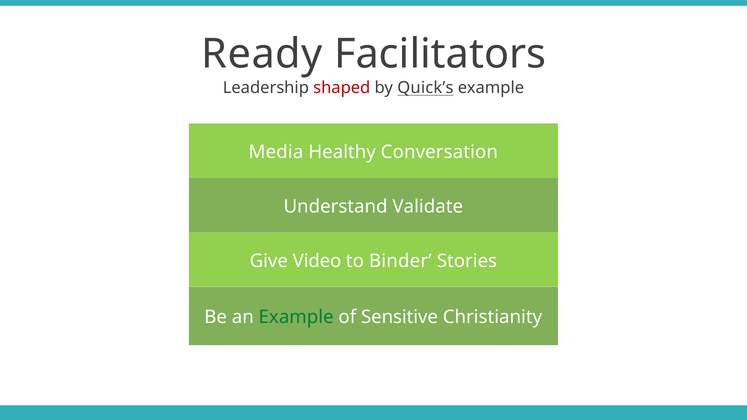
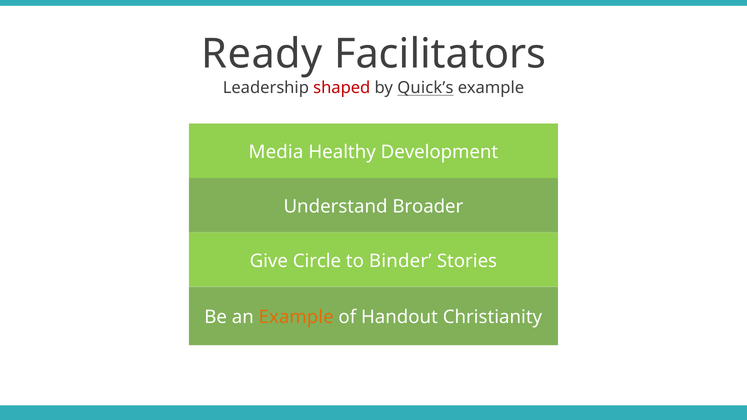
Conversation: Conversation -> Development (439, 152)
Validate: Validate -> Broader (428, 207)
Video: Video -> Circle (317, 261)
Example colour: green -> orange (296, 317)
Sensitive: Sensitive -> Handout (399, 317)
